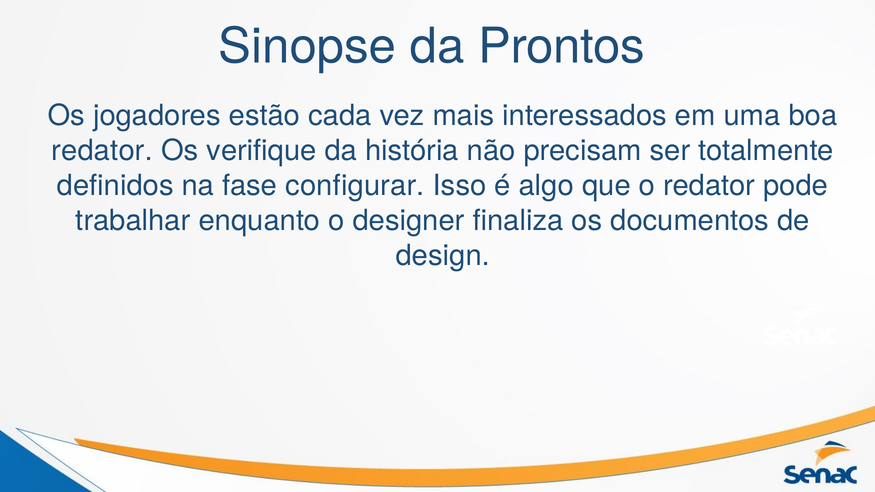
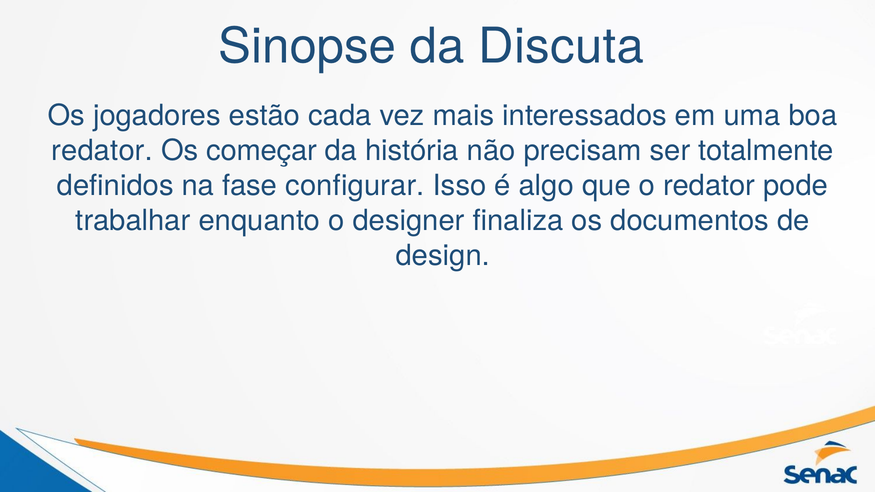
Prontos: Prontos -> Discuta (561, 47)
verifique: verifique -> começar (262, 151)
